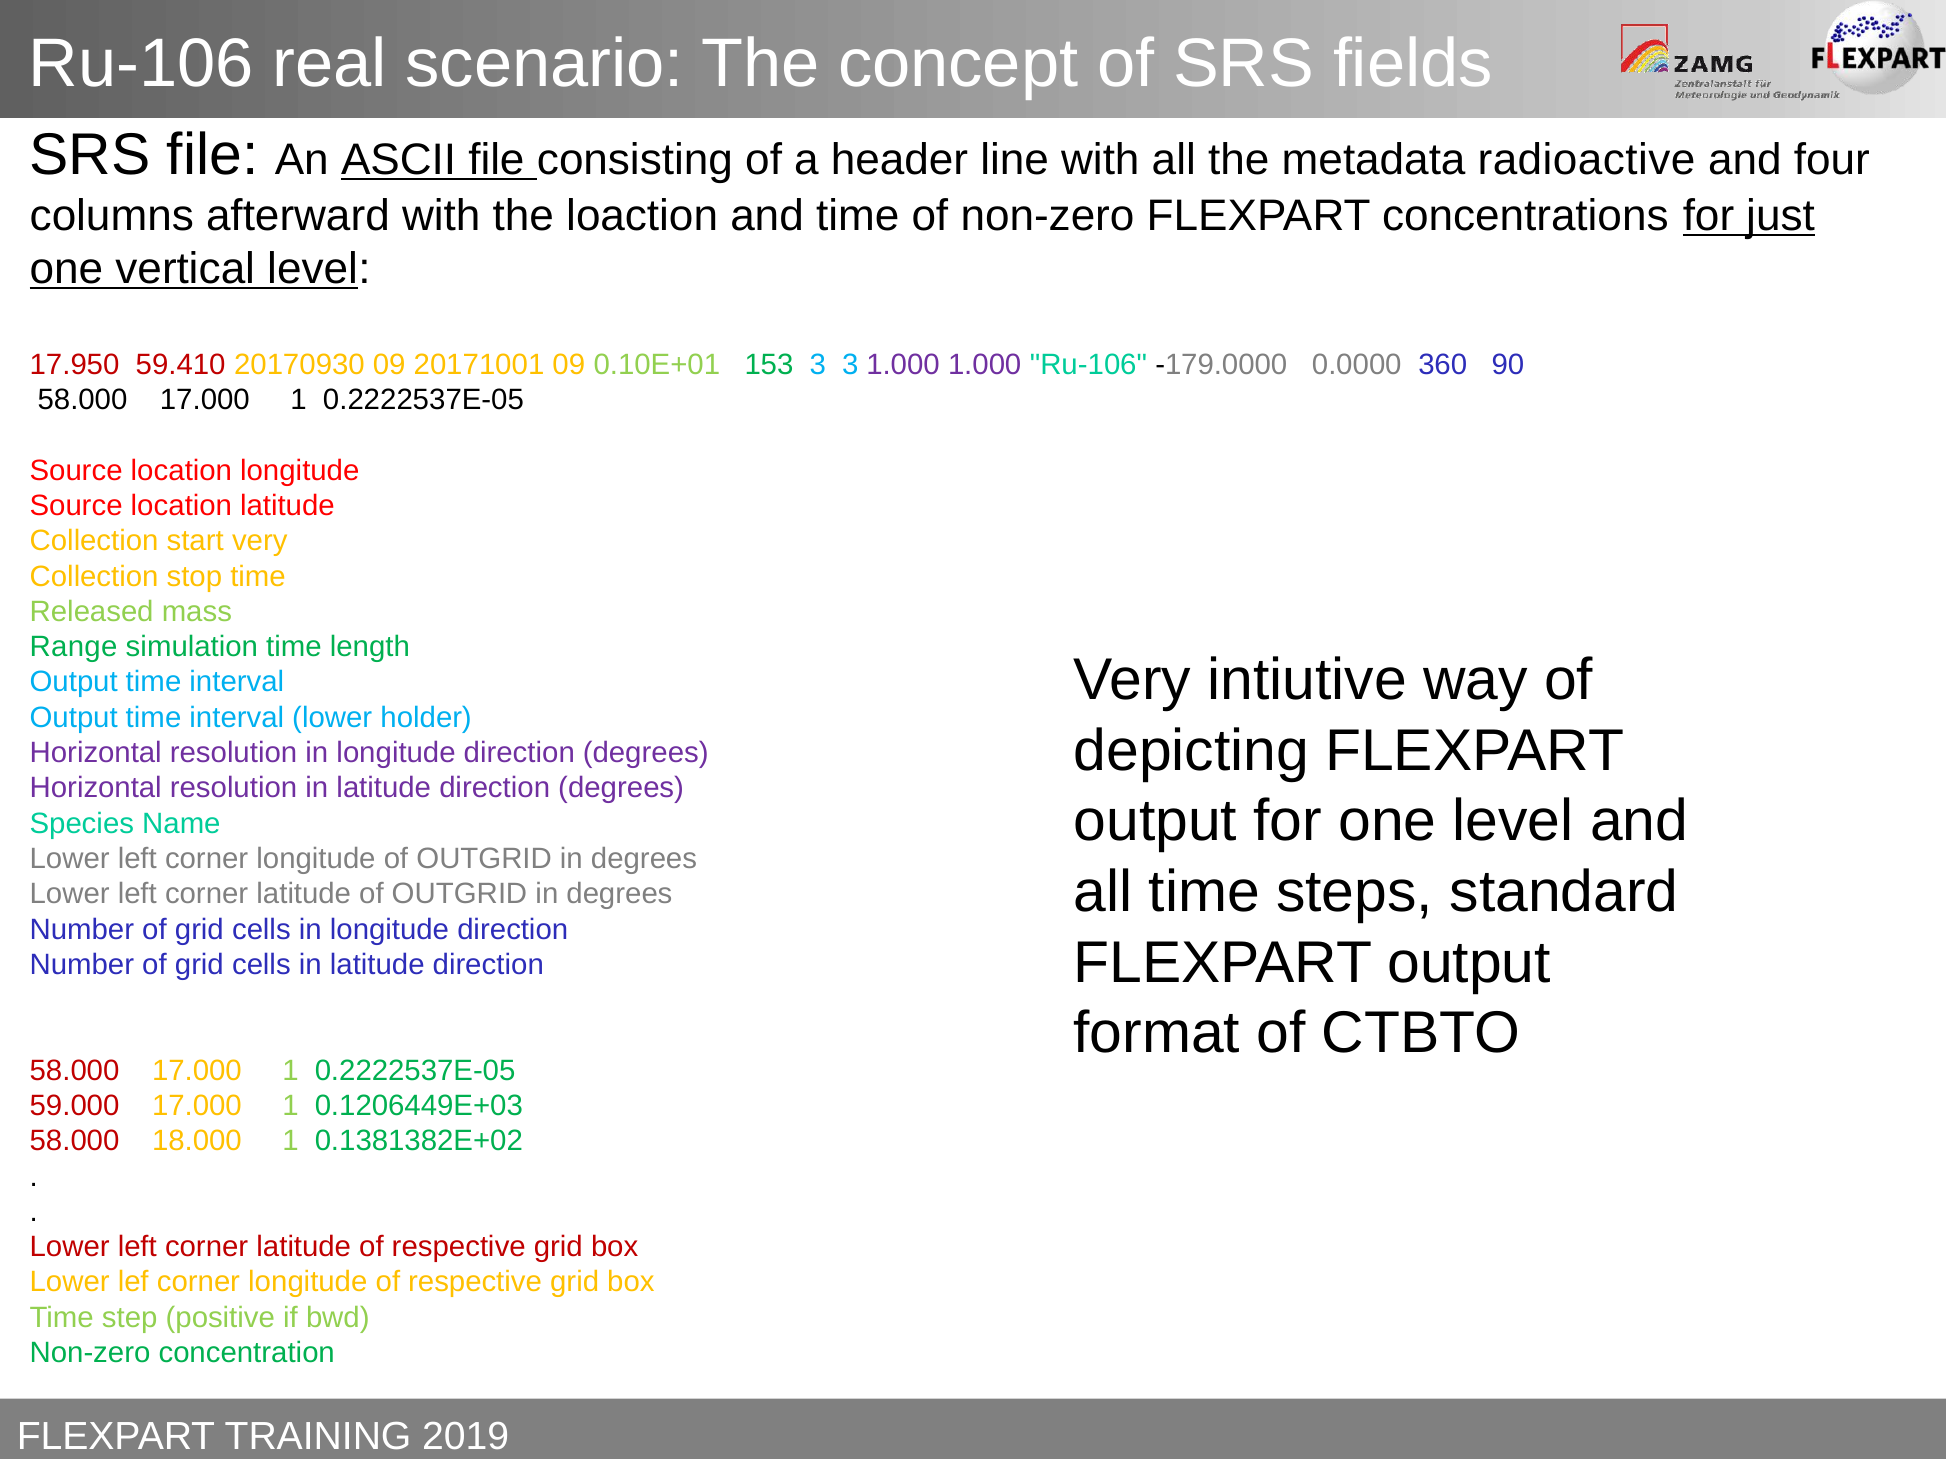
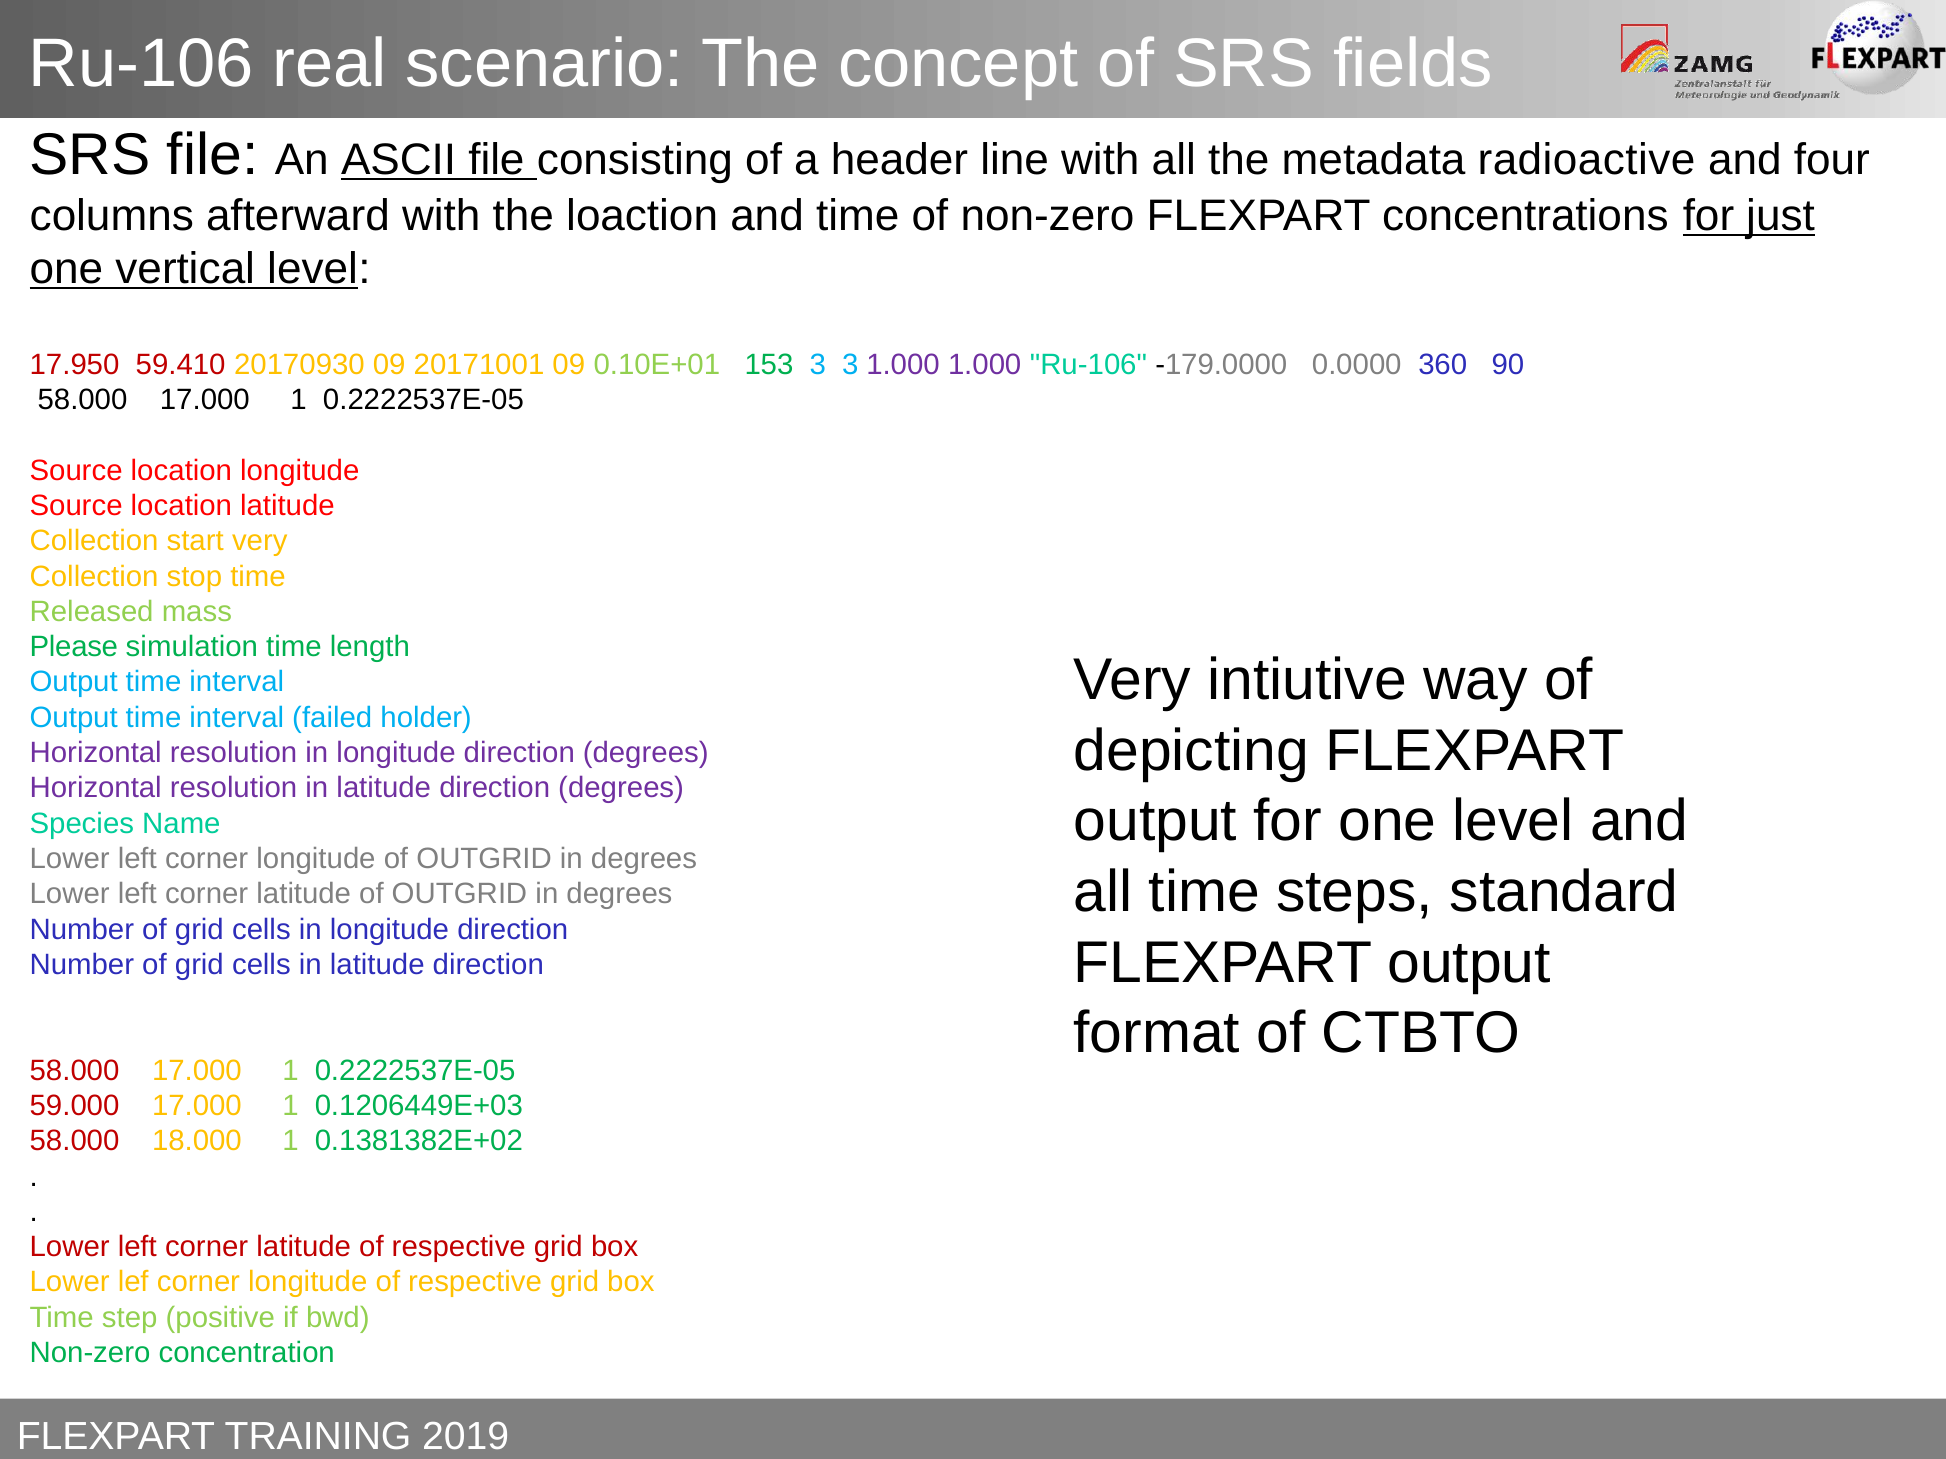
Range: Range -> Please (74, 647)
interval lower: lower -> failed (332, 718)
